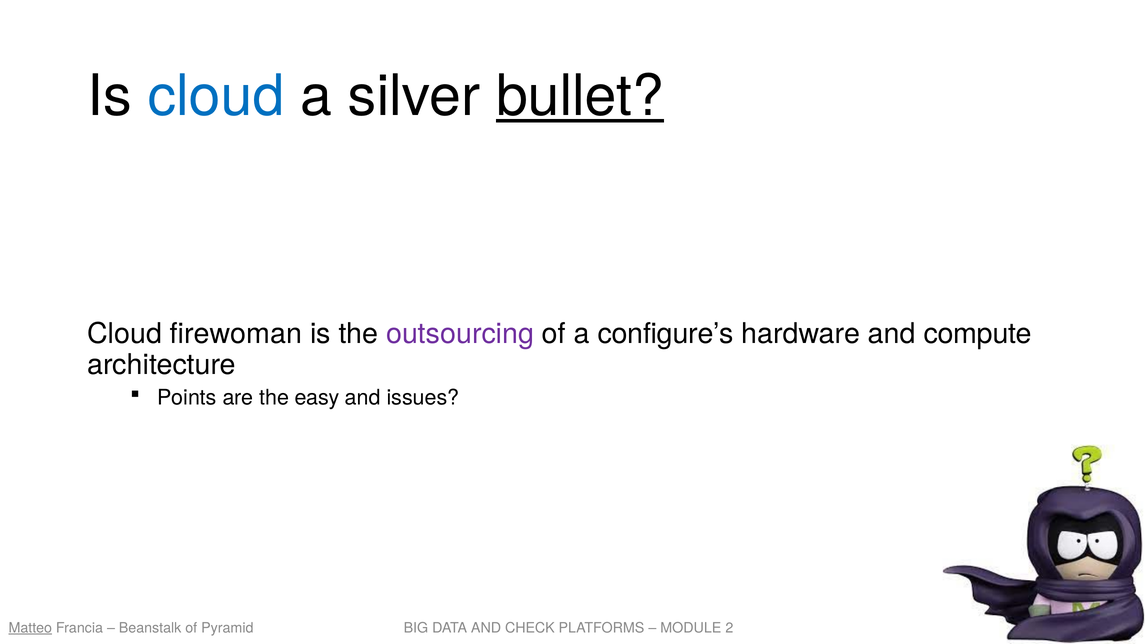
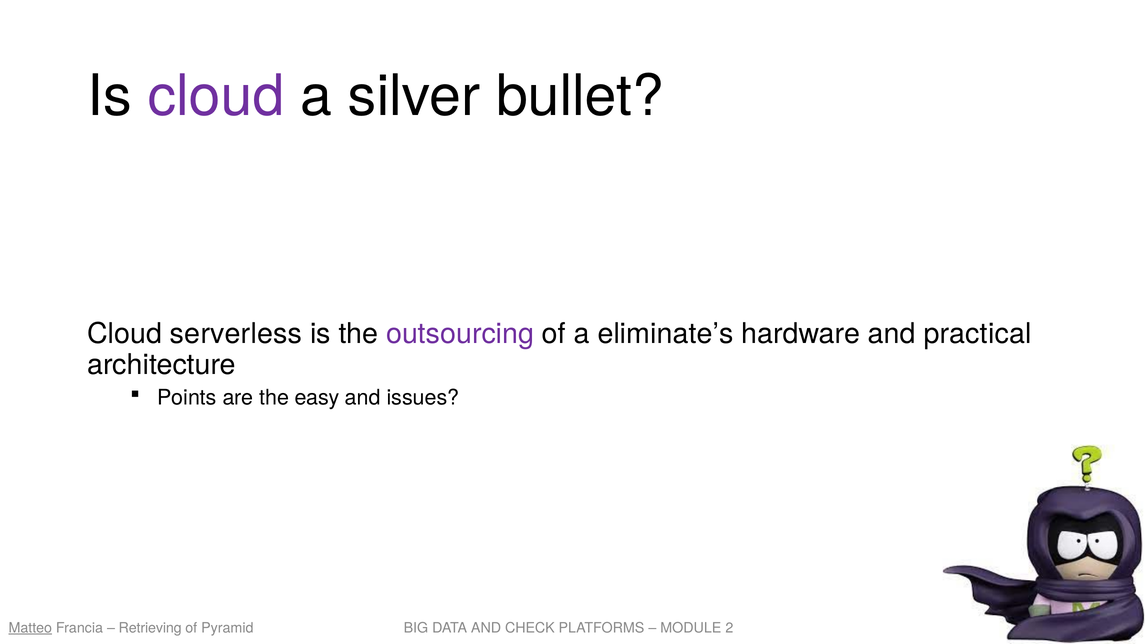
cloud colour: blue -> purple (216, 96)
bullet underline: present -> none (580, 96)
firewoman: firewoman -> serverless (236, 334)
configure’s: configure’s -> eliminate’s (665, 334)
compute: compute -> practical (978, 334)
Beanstalk: Beanstalk -> Retrieving (150, 628)
